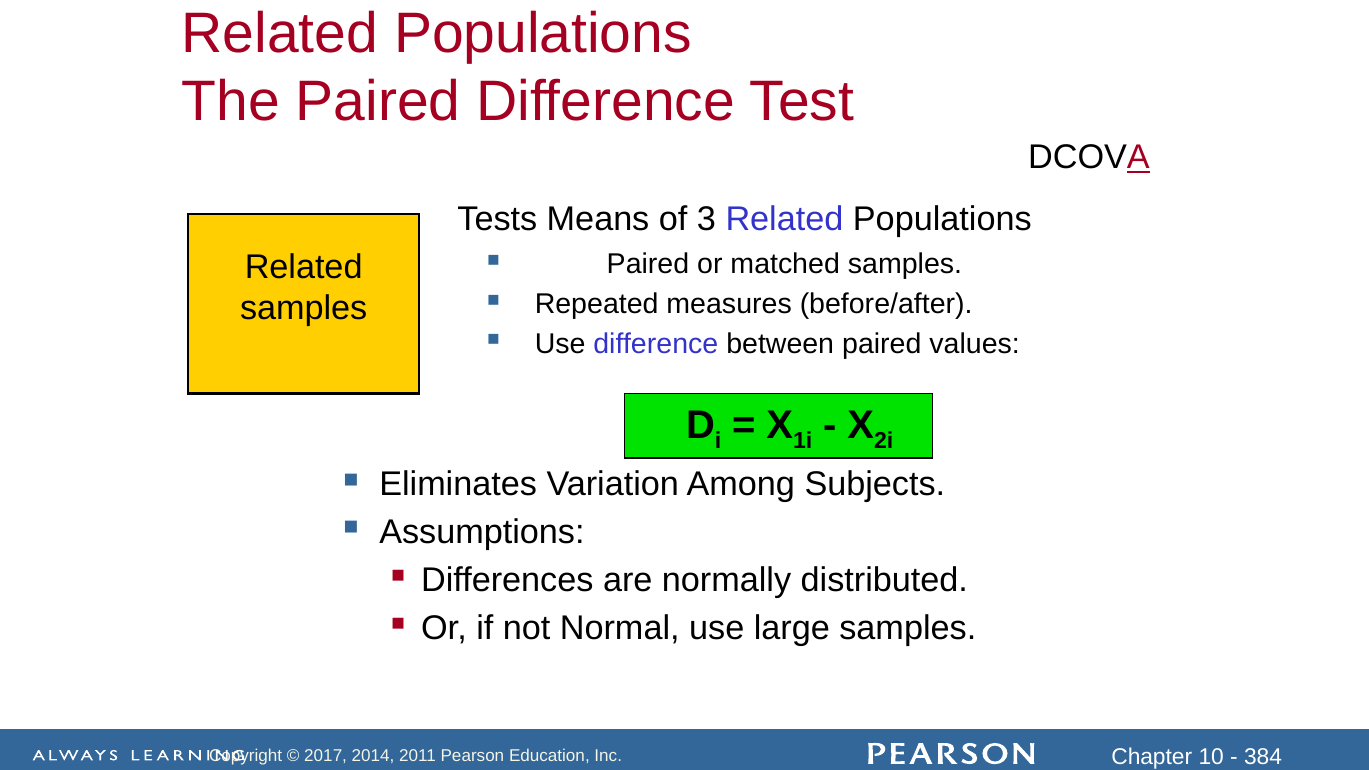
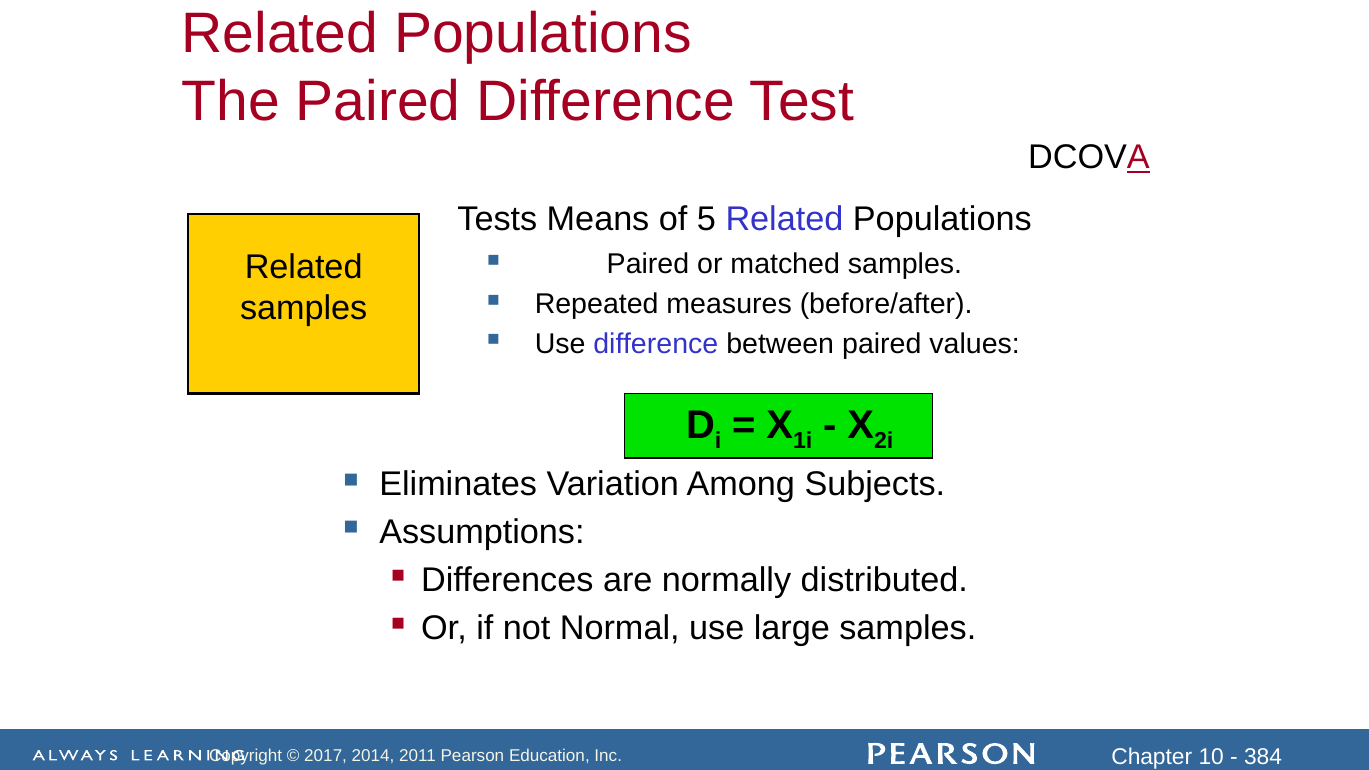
3: 3 -> 5 (706, 219)
